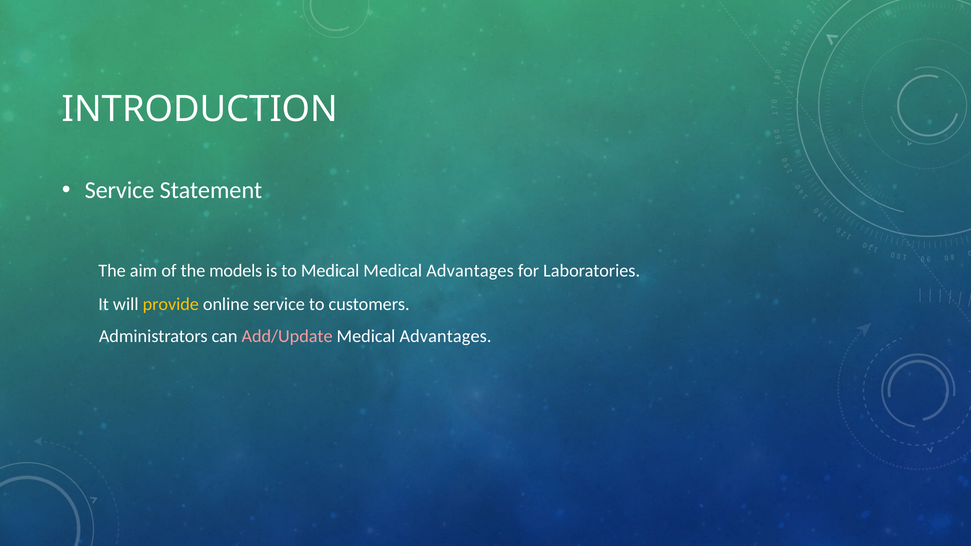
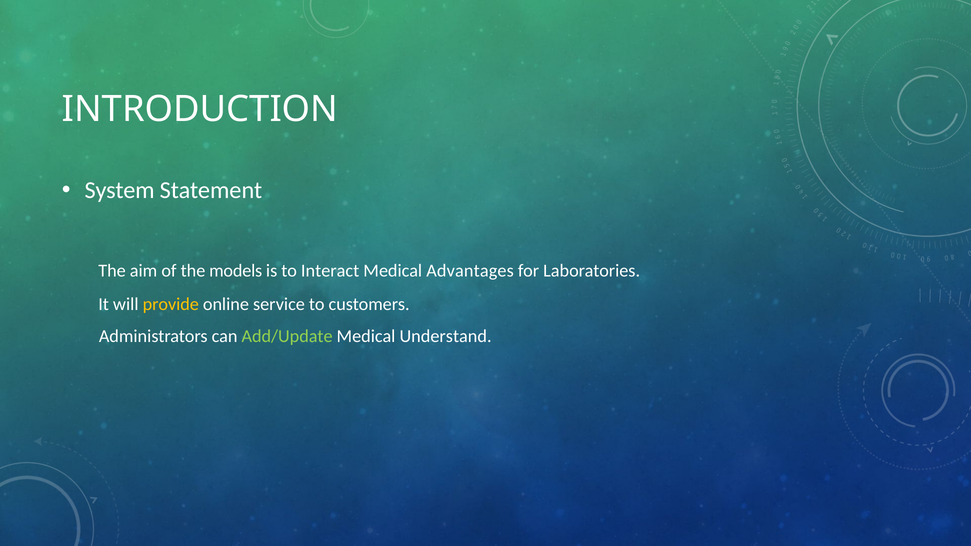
Service: Service -> System (120, 191)
to Medical: Medical -> Interact (330, 271)
Add/Update colour: pink -> light green (287, 336)
Advantages: Advantages -> Understand (446, 336)
